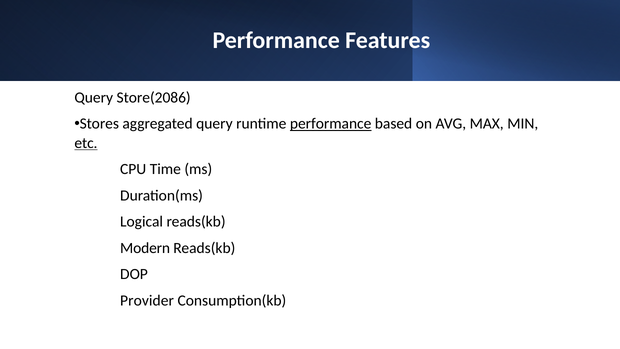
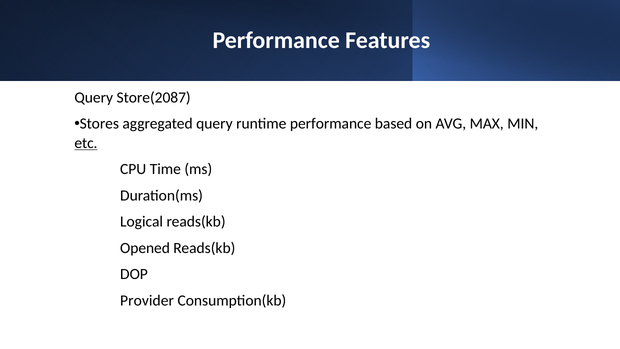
Store(2086: Store(2086 -> Store(2087 (154, 98)
performance underline: present -> none (331, 124)
Modern: Modern -> Opened (145, 248)
